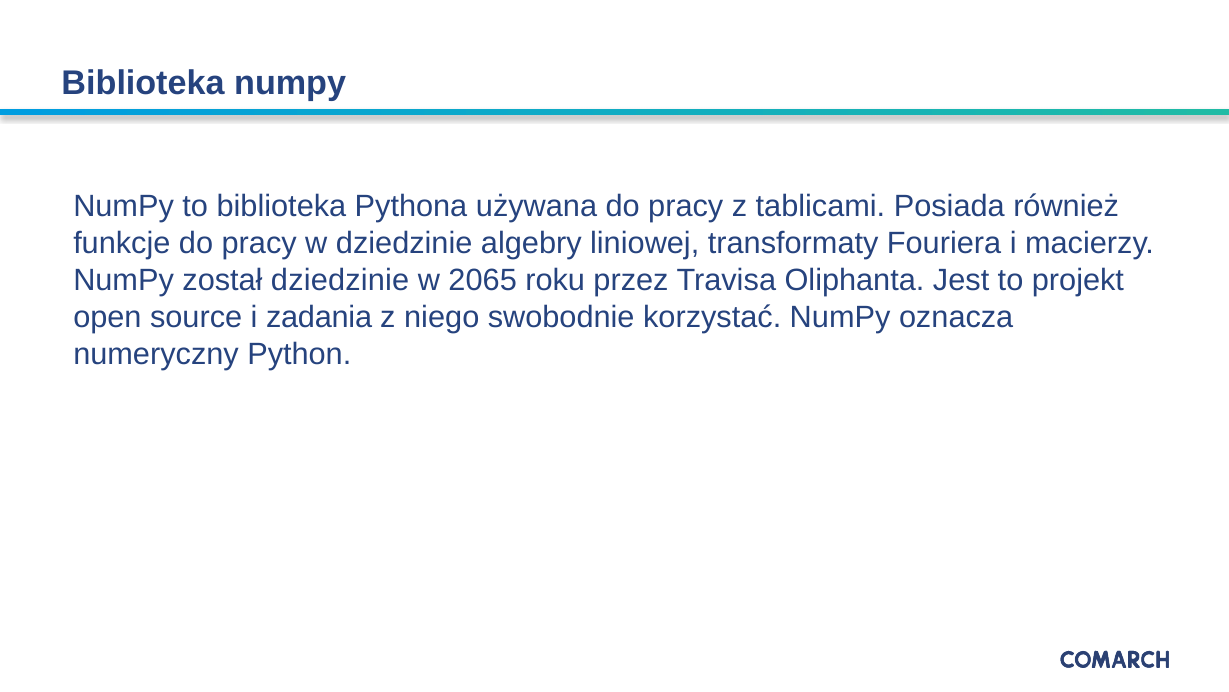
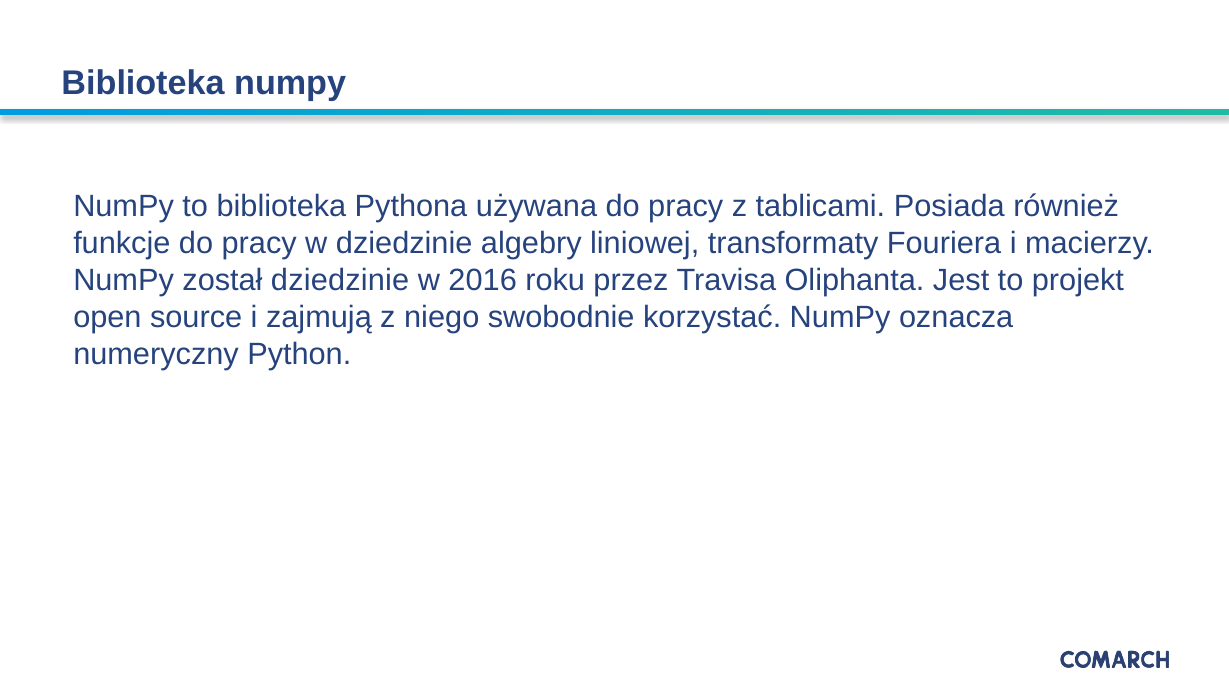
2065: 2065 -> 2016 (483, 280)
zadania: zadania -> zajmują (319, 317)
